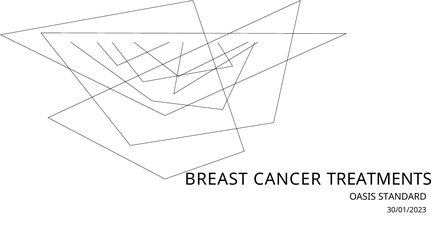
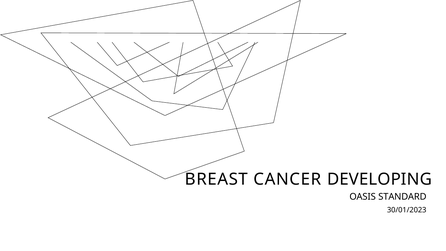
TREATMENTS: TREATMENTS -> DEVELOPING (379, 179)
